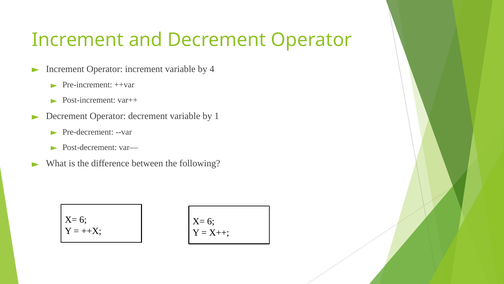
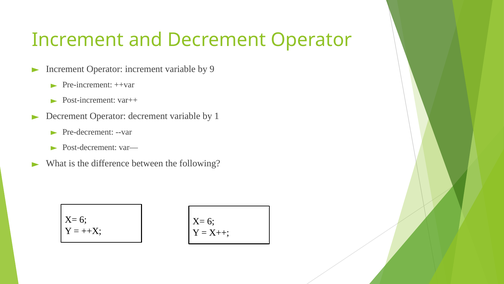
4: 4 -> 9 (212, 69)
